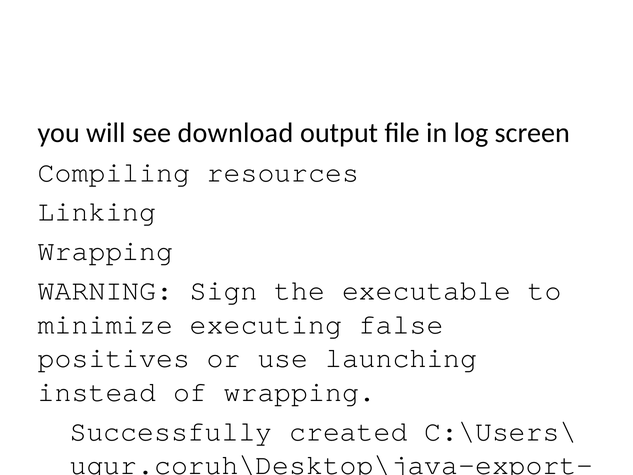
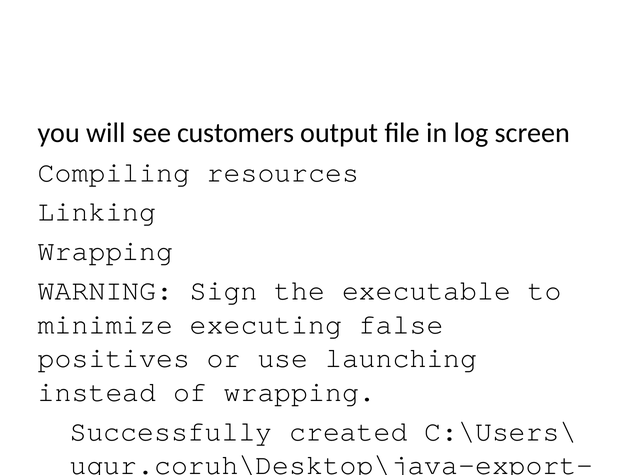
download: download -> customers (236, 133)
